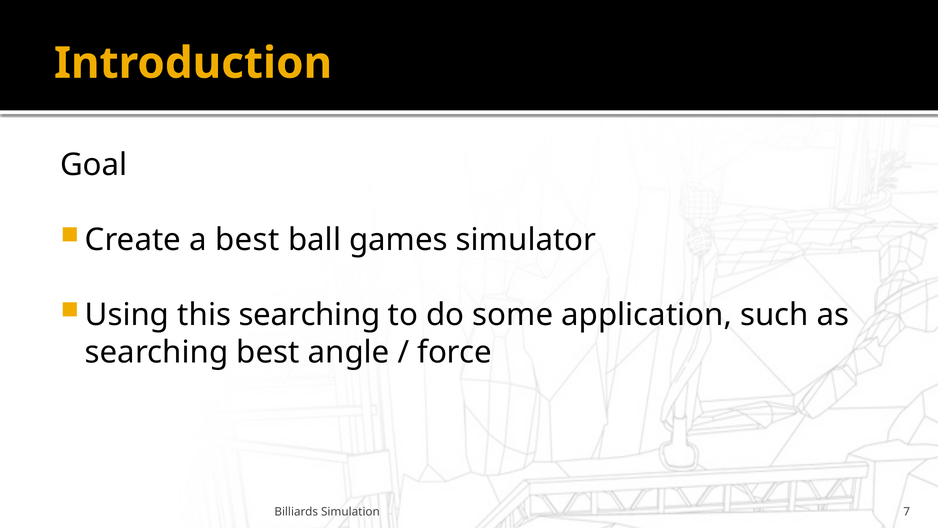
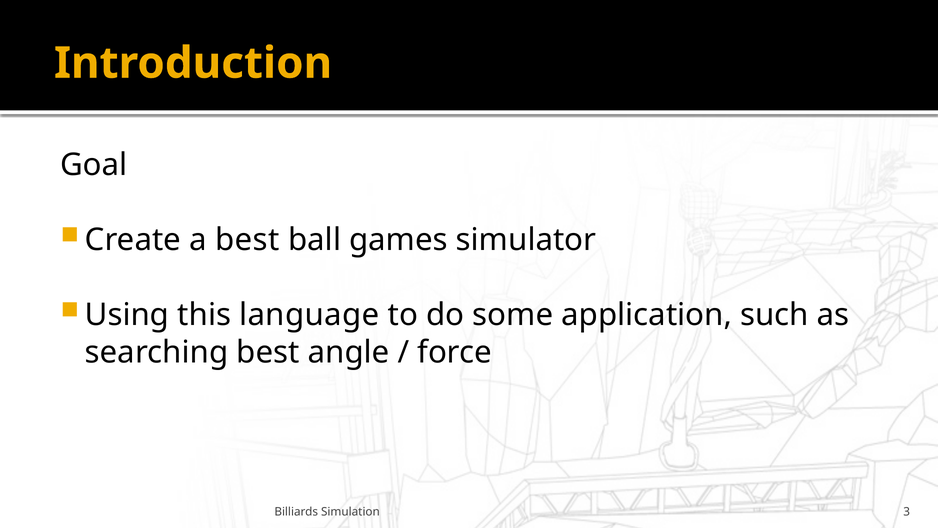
this searching: searching -> language (309, 315)
7: 7 -> 3 (907, 511)
